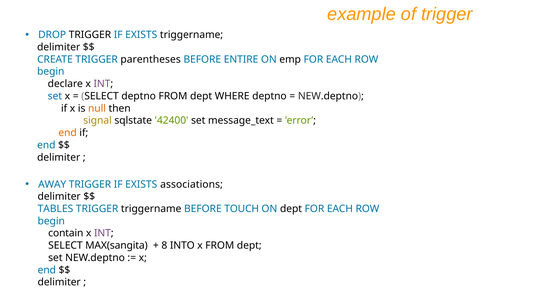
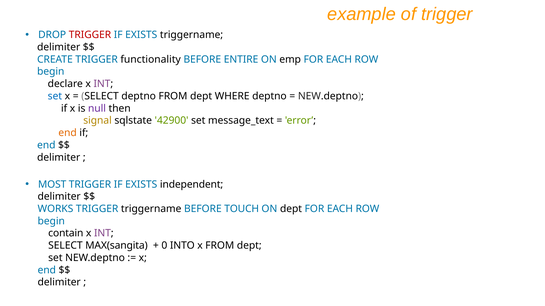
TRIGGER colour: black -> red (90, 35)
parentheses: parentheses -> functionality (151, 60)
null colour: orange -> purple (97, 109)
42400: 42400 -> 42900 (172, 121)
AWAY: AWAY -> MOST (52, 185)
associations: associations -> independent (192, 185)
TABLES: TABLES -> WORKS (55, 209)
8: 8 -> 0 (164, 246)
